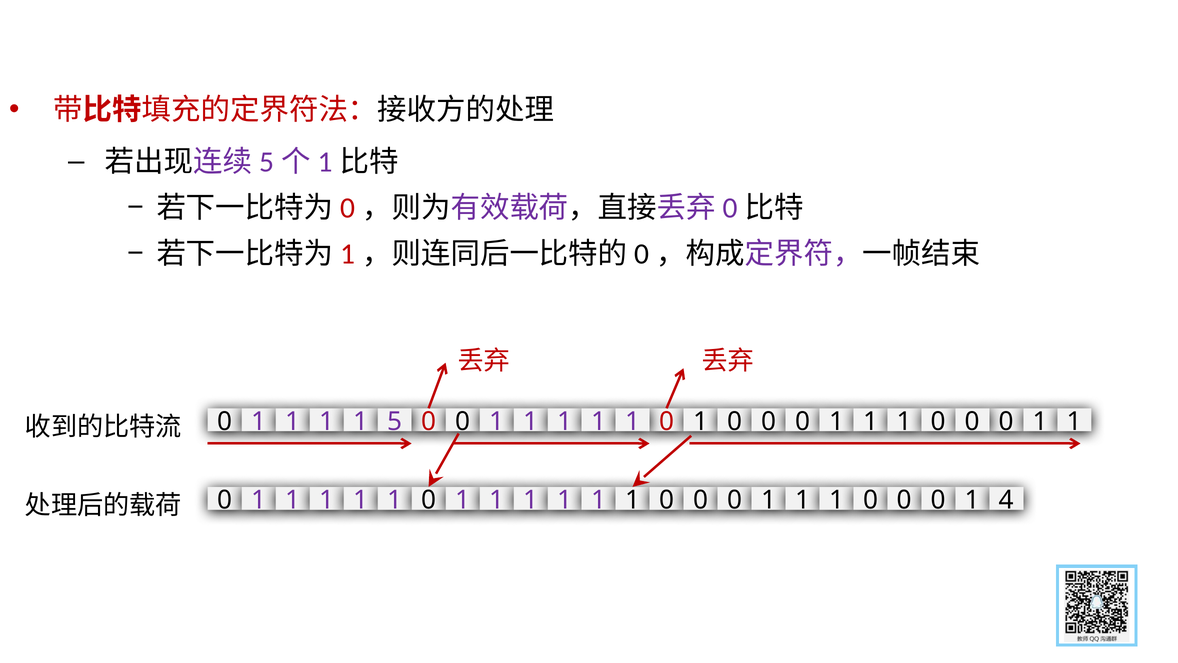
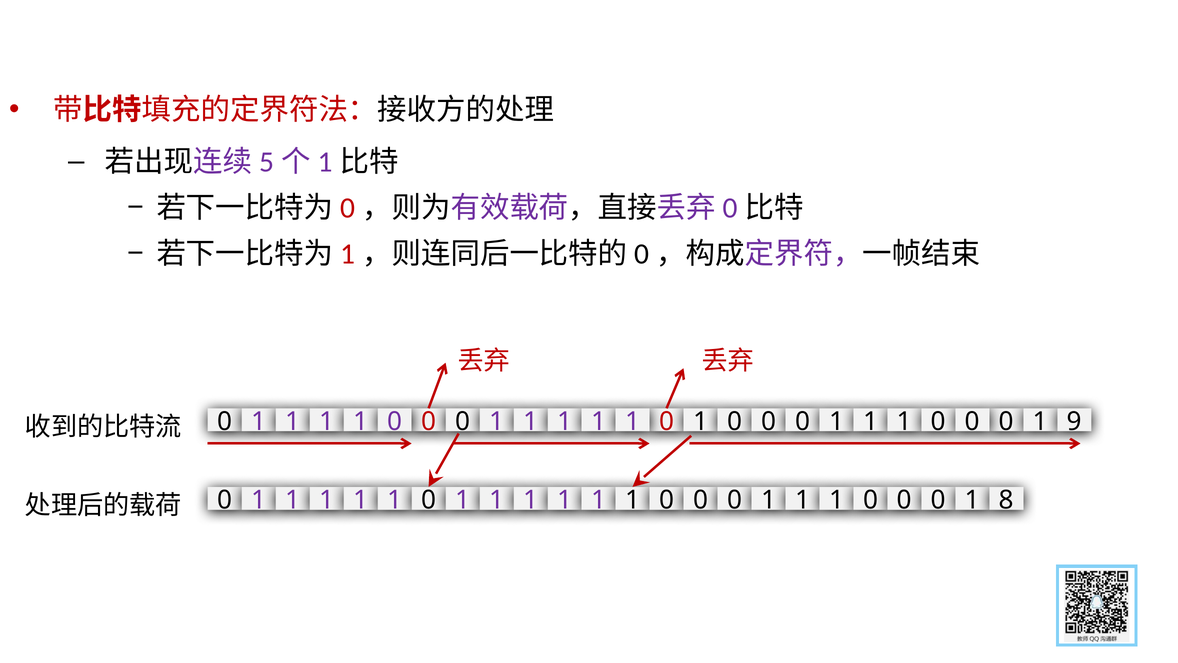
5: 5 -> 0 (395, 421)
1: 1 -> 9 (1074, 421)
4: 4 -> 8 (1006, 500)
